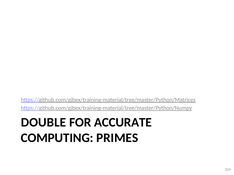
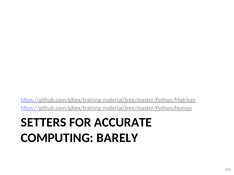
DOUBLE: DOUBLE -> SETTERS (44, 123)
PRIMES: PRIMES -> BARELY (117, 138)
